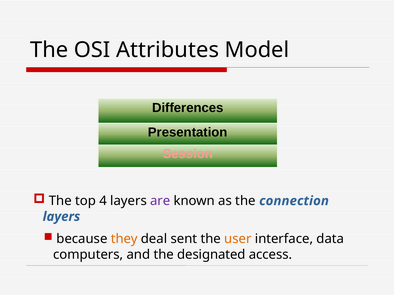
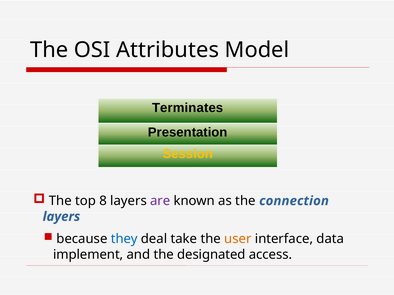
Differences: Differences -> Terminates (188, 108)
Session colour: pink -> yellow (188, 154)
4: 4 -> 8 (103, 201)
they colour: orange -> blue (124, 239)
sent: sent -> take (184, 239)
computers: computers -> implement (88, 255)
